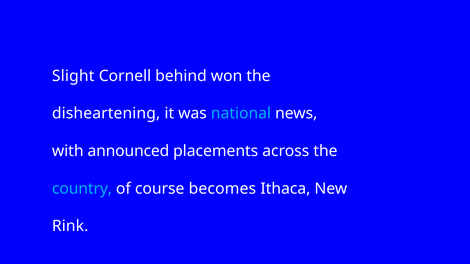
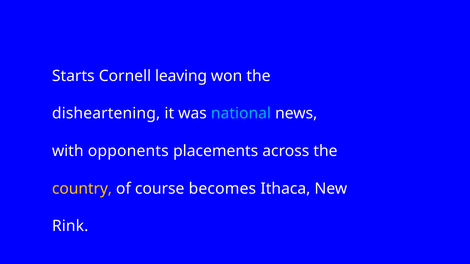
Slight: Slight -> Starts (73, 76)
behind: behind -> leaving (181, 76)
announced: announced -> opponents (128, 151)
country colour: light blue -> yellow (82, 189)
